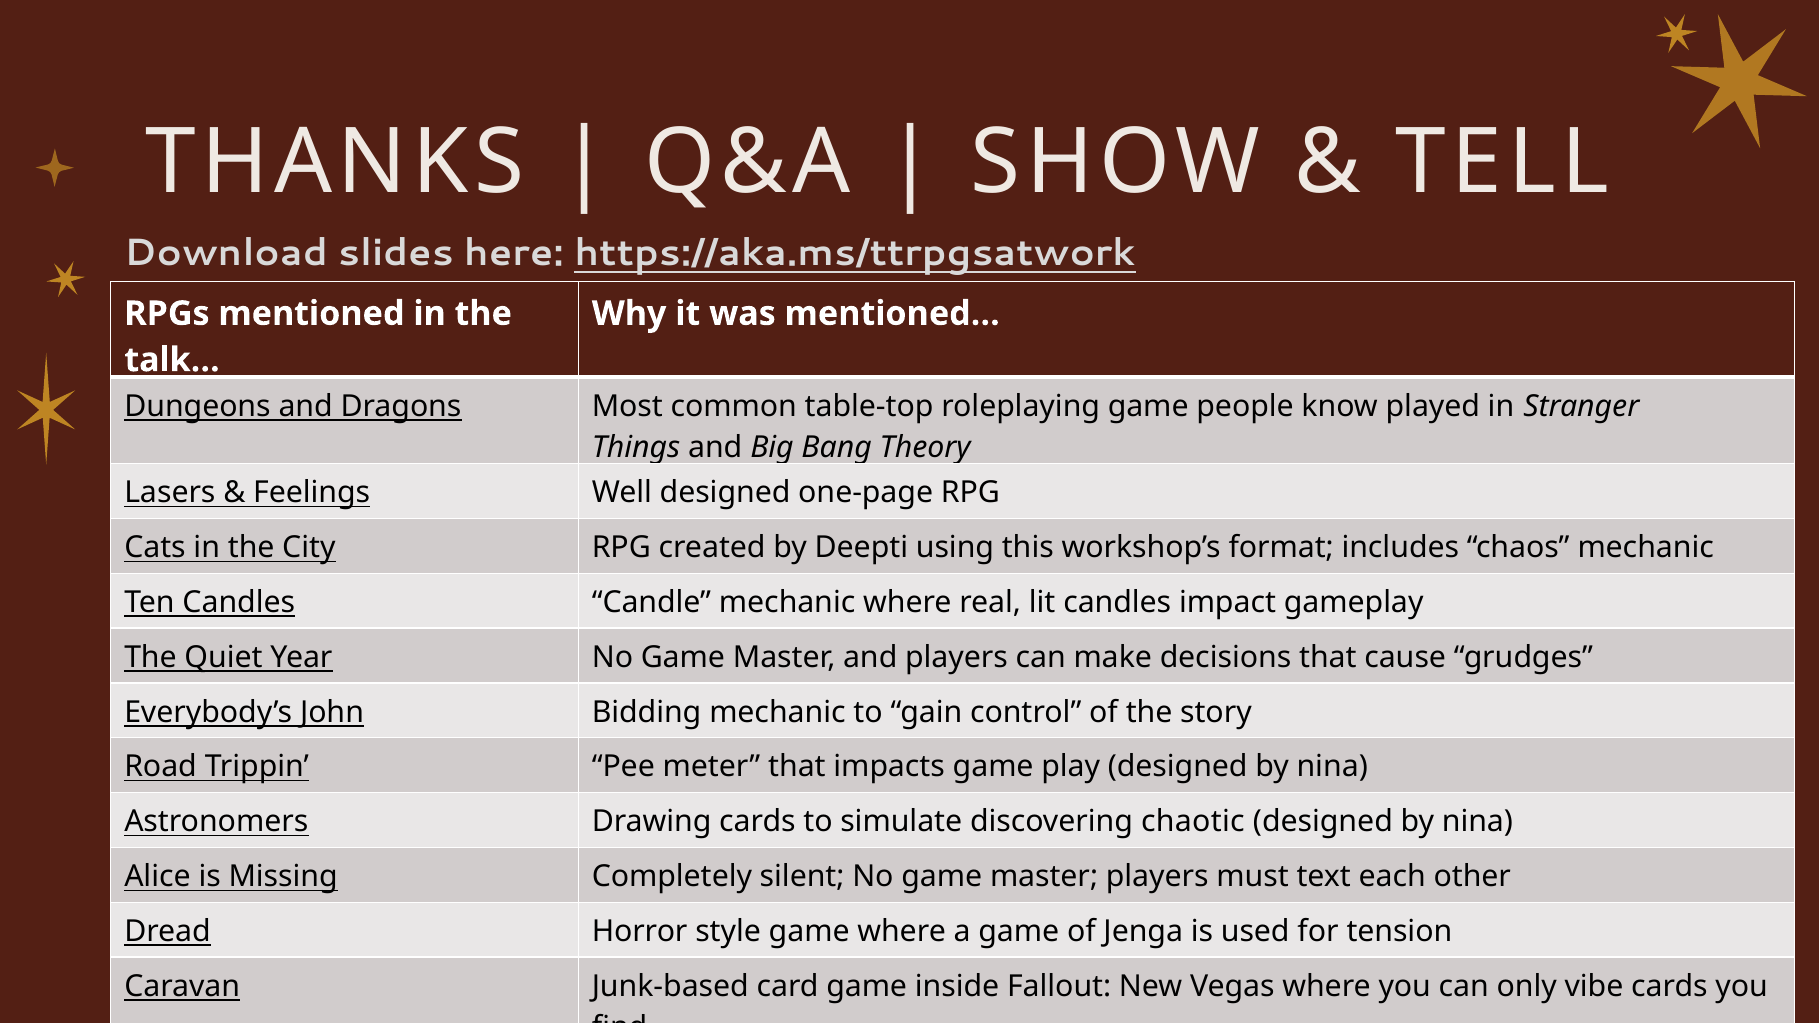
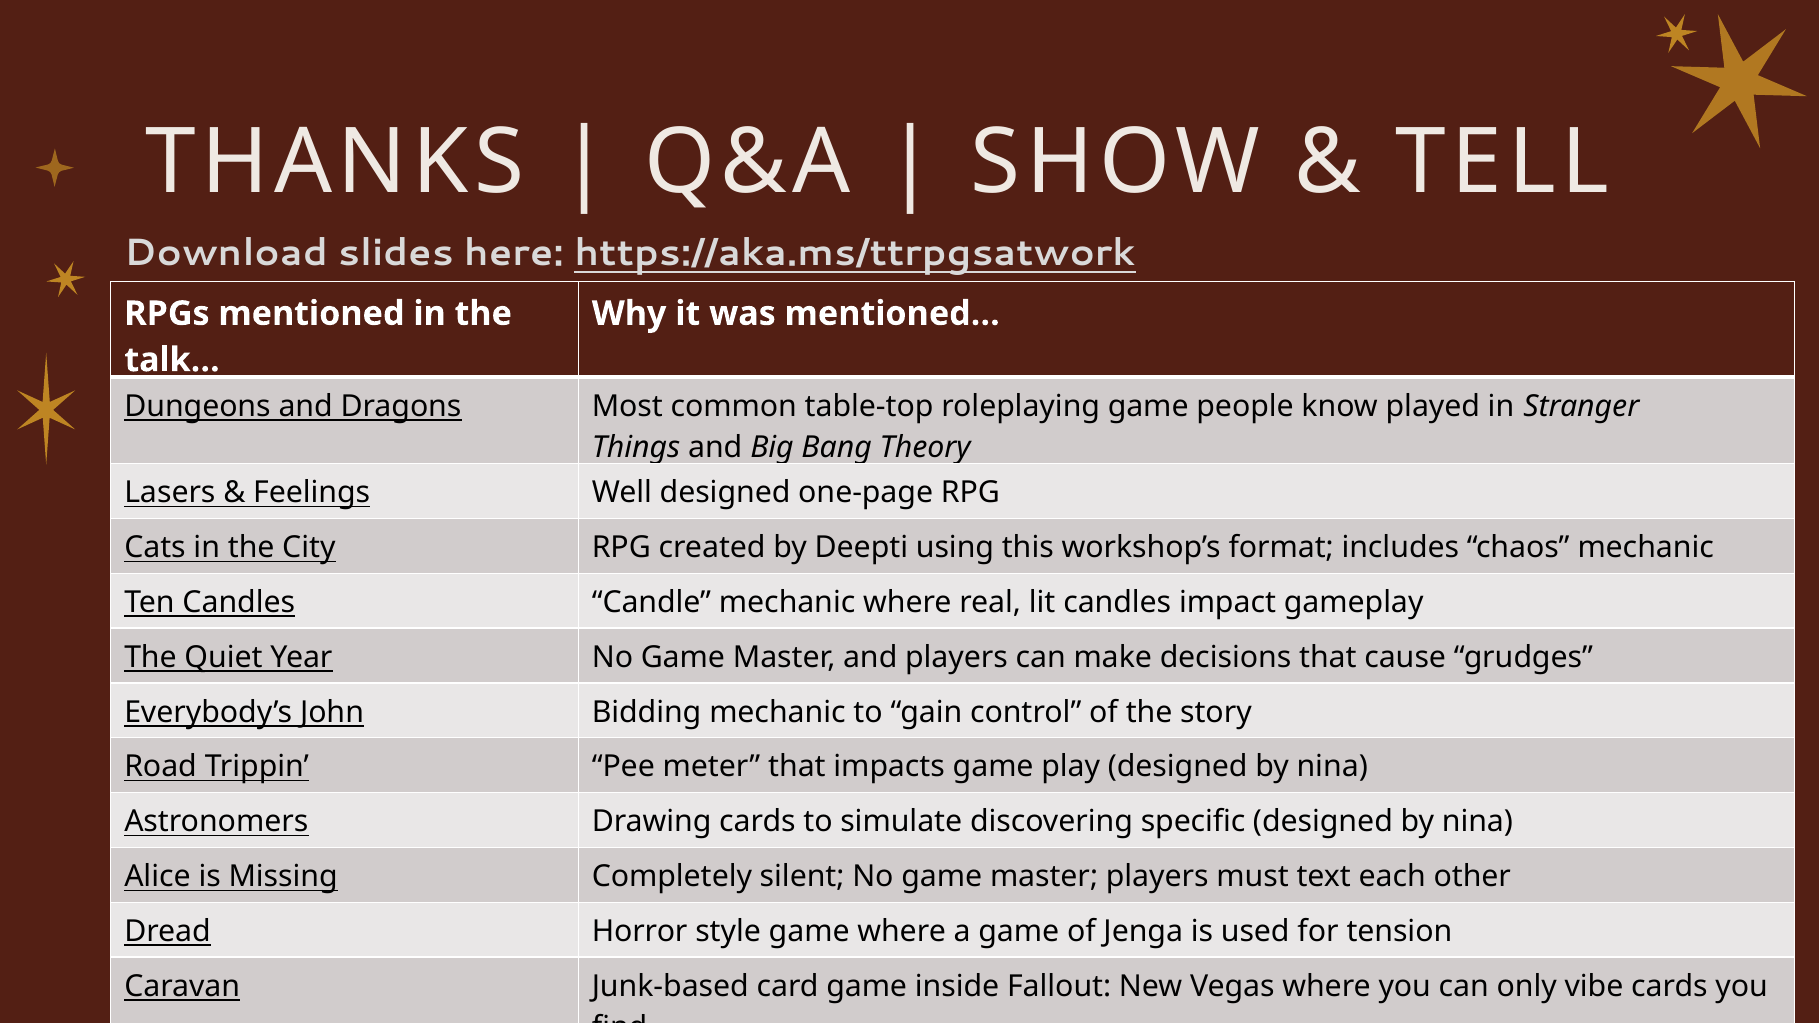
chaotic: chaotic -> specific (1193, 822)
